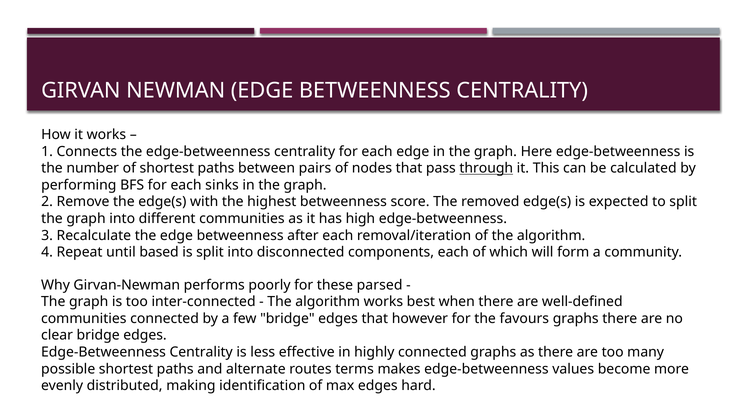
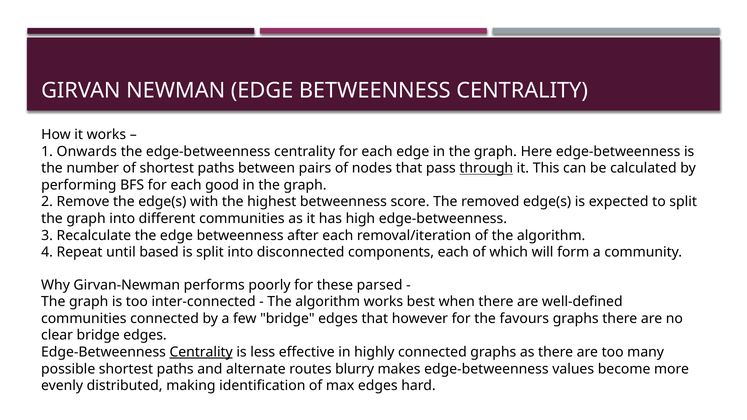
Connects: Connects -> Onwards (87, 151)
sinks: sinks -> good (222, 185)
Centrality underline: none -> present (201, 352)
terms: terms -> blurry (355, 369)
